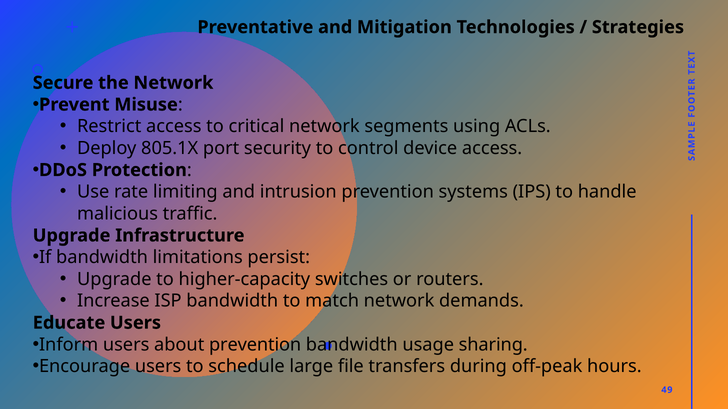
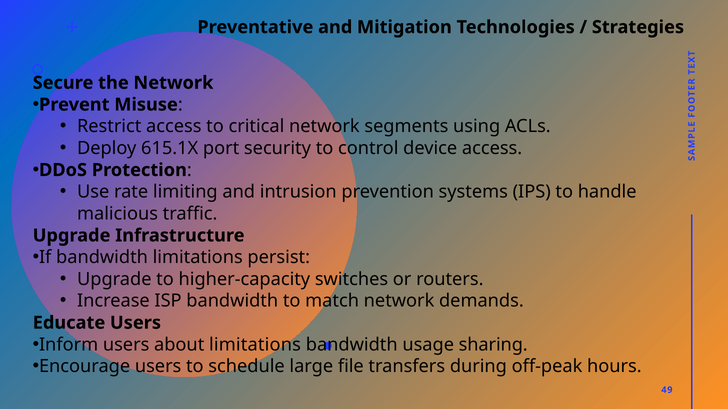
805.1X: 805.1X -> 615.1X (170, 148)
about prevention: prevention -> limitations (255, 345)
